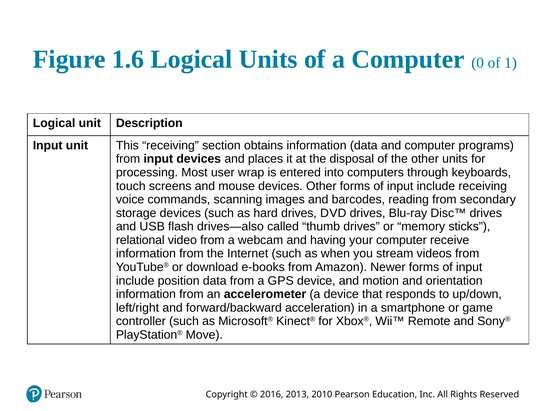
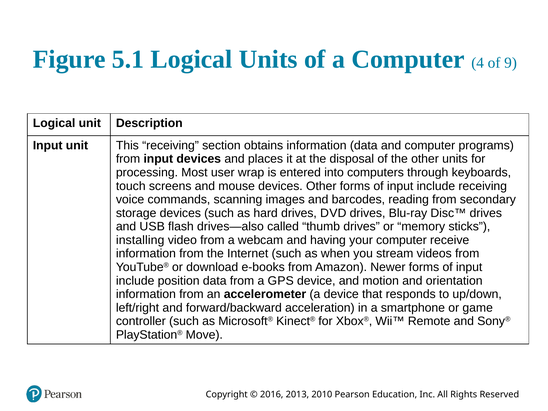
1.6: 1.6 -> 5.1 (128, 59)
0: 0 -> 4 (478, 63)
1: 1 -> 9 (511, 63)
relational: relational -> installing (140, 240)
